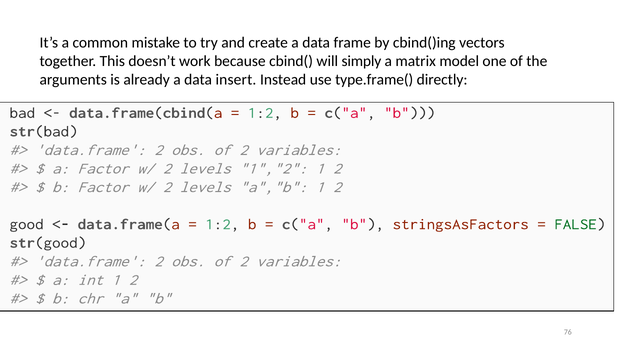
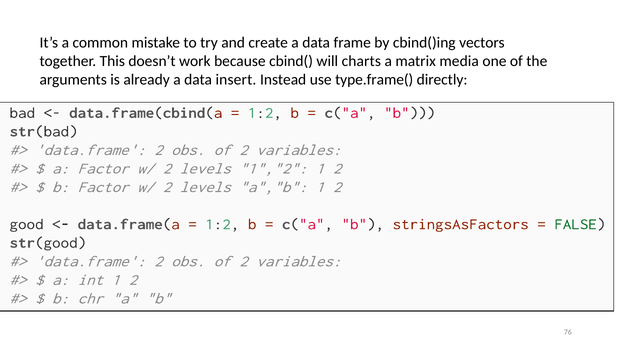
simply: simply -> charts (361, 61)
model: model -> media (459, 61)
